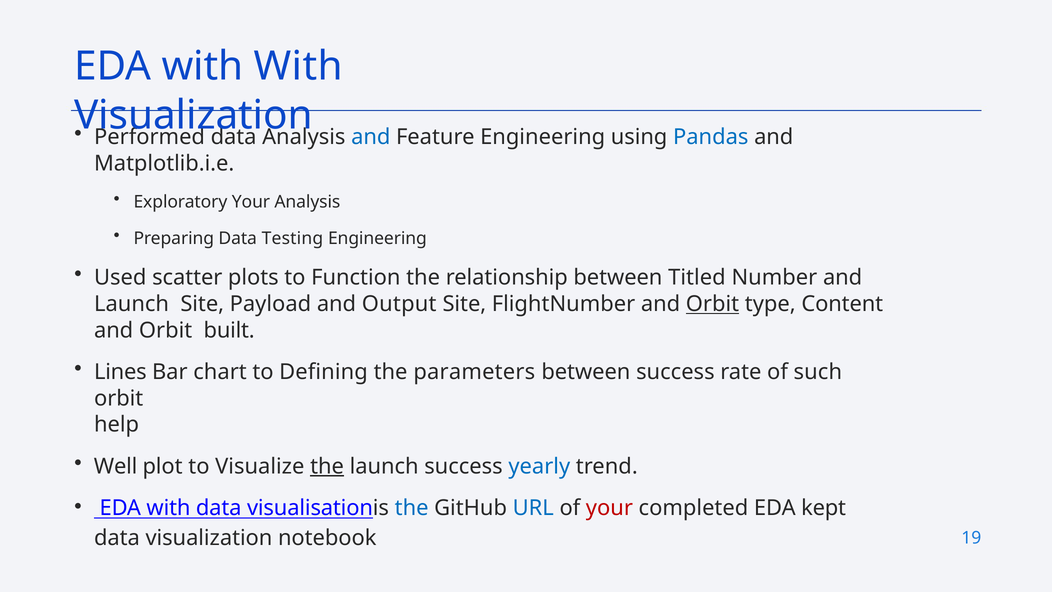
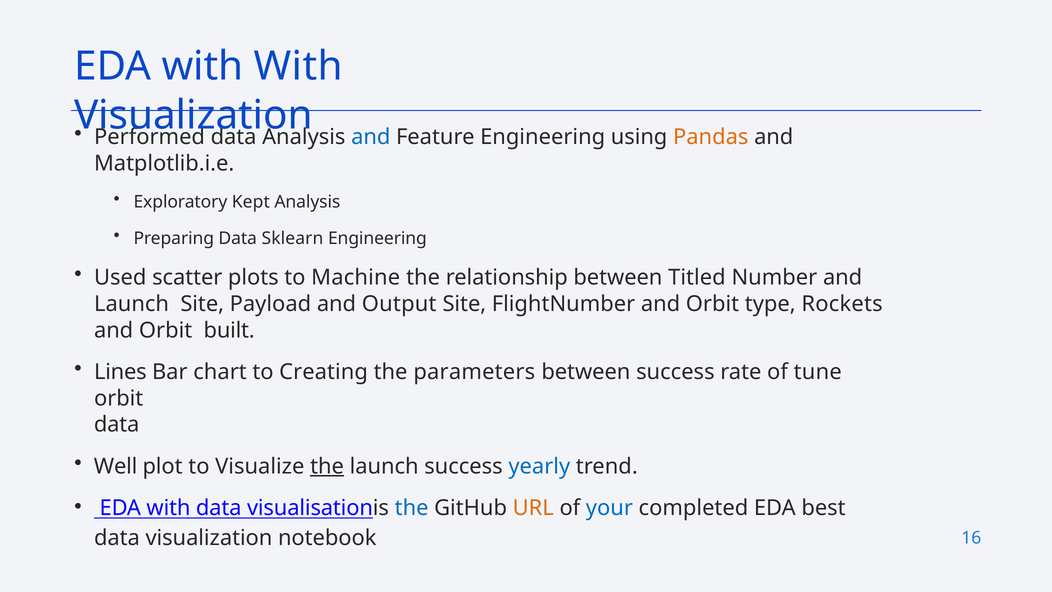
Pandas colour: blue -> orange (711, 137)
Exploratory Your: Your -> Kept (251, 202)
Testing: Testing -> Sklearn (292, 238)
Function: Function -> Machine (356, 278)
Orbit underline: present -> none (712, 304)
Content: Content -> Rockets (842, 304)
Defining: Defining -> Creating (324, 372)
such: such -> tune (818, 372)
help: help -> data (117, 424)
URL colour: blue -> orange (533, 508)
your colour: red -> blue (609, 508)
kept: kept -> best (824, 508)
19: 19 -> 16 (971, 538)
